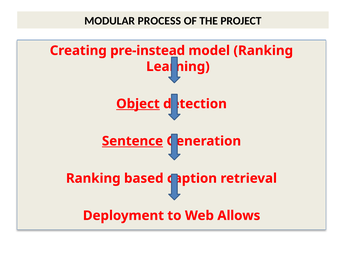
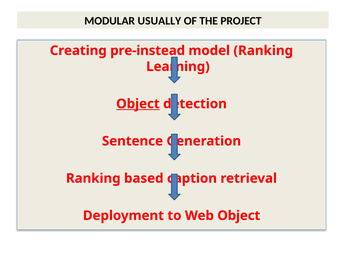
PROCESS: PROCESS -> USUALLY (159, 21)
Sentence underline: present -> none (132, 141)
Web Allows: Allows -> Object (239, 216)
